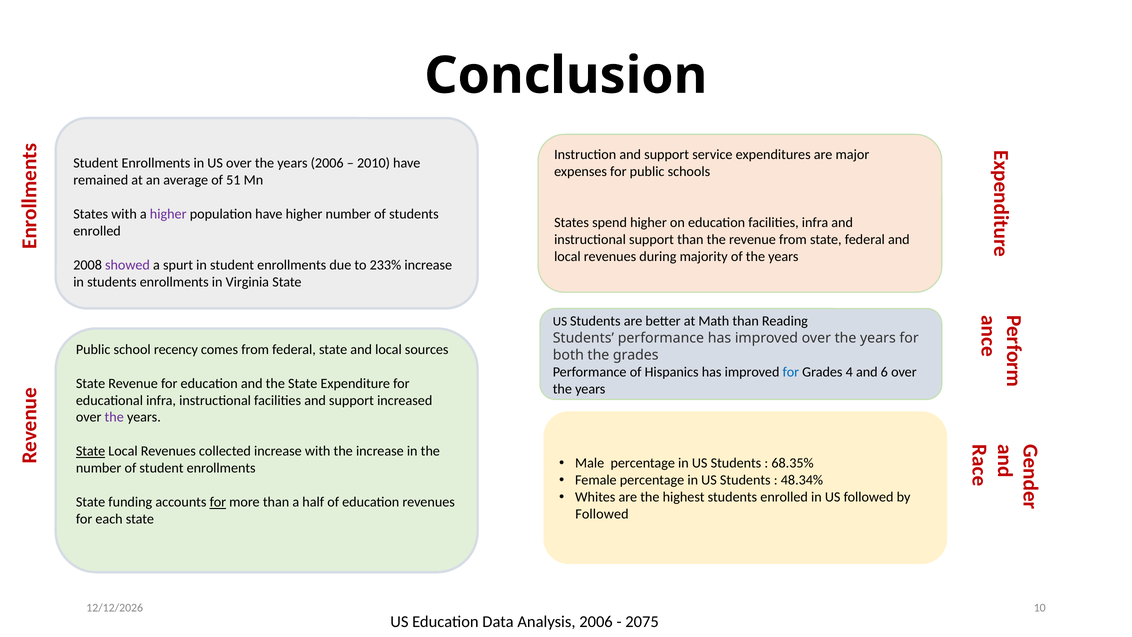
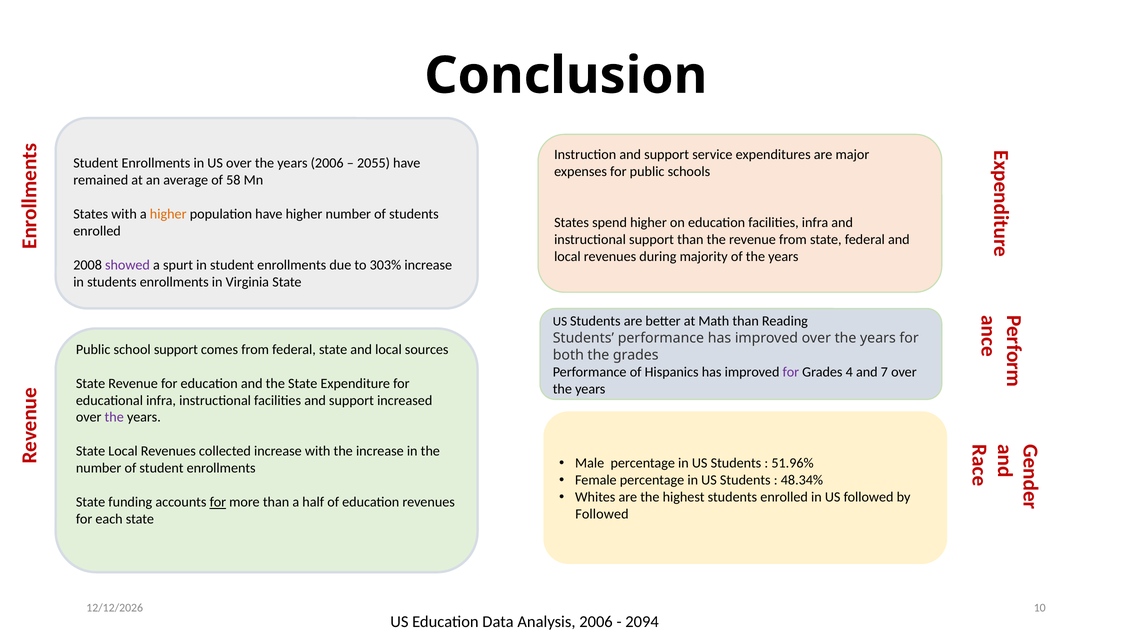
2010: 2010 -> 2055 (374, 163)
51: 51 -> 58 (233, 180)
higher colour: purple -> orange (168, 214)
233%: 233% -> 303% (385, 265)
school recency: recency -> support (176, 349)
for colour: blue -> purple (791, 372)
6: 6 -> 7 (884, 372)
State underline: present -> none (91, 451)
68.35%: 68.35% -> 51.96% (793, 463)
2075: 2075 -> 2094 (642, 622)
